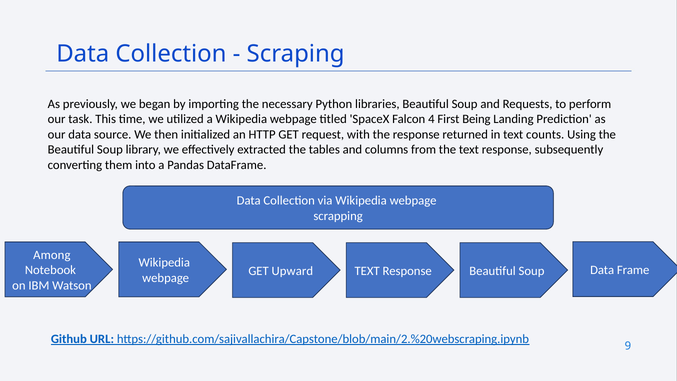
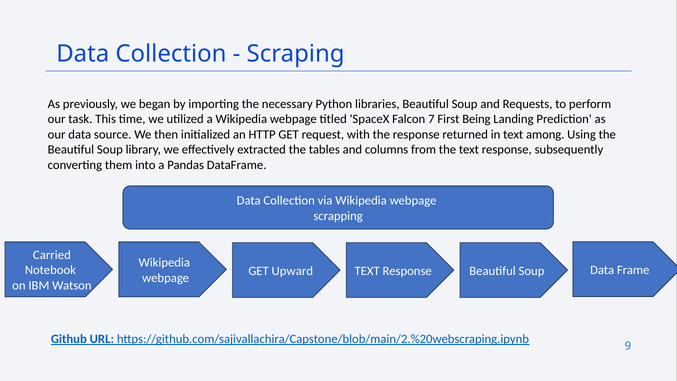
4: 4 -> 7 (431, 119)
counts: counts -> among (545, 134)
Among: Among -> Carried (52, 255)
